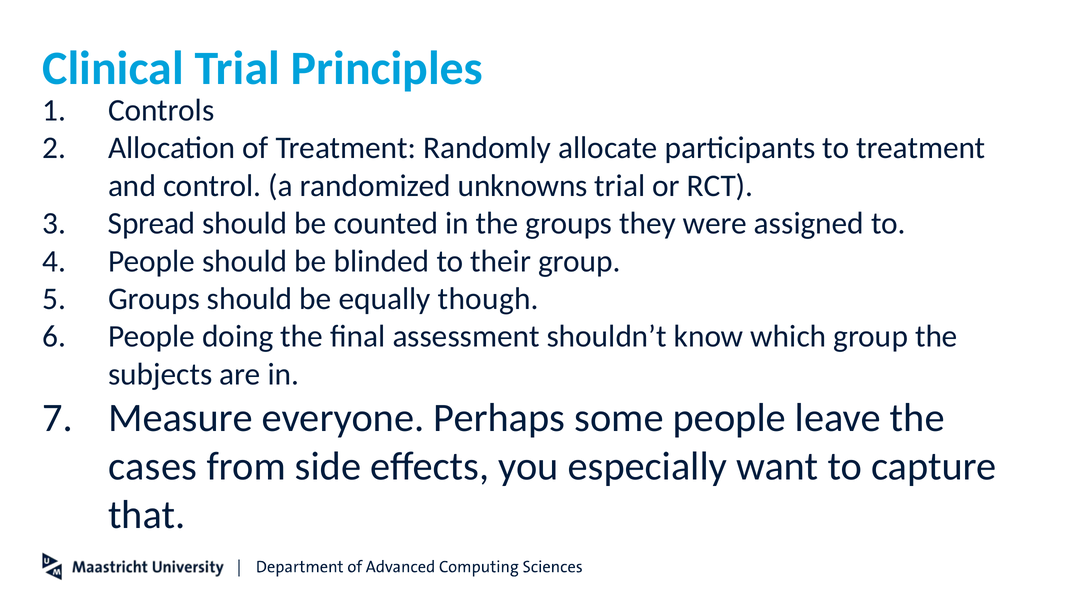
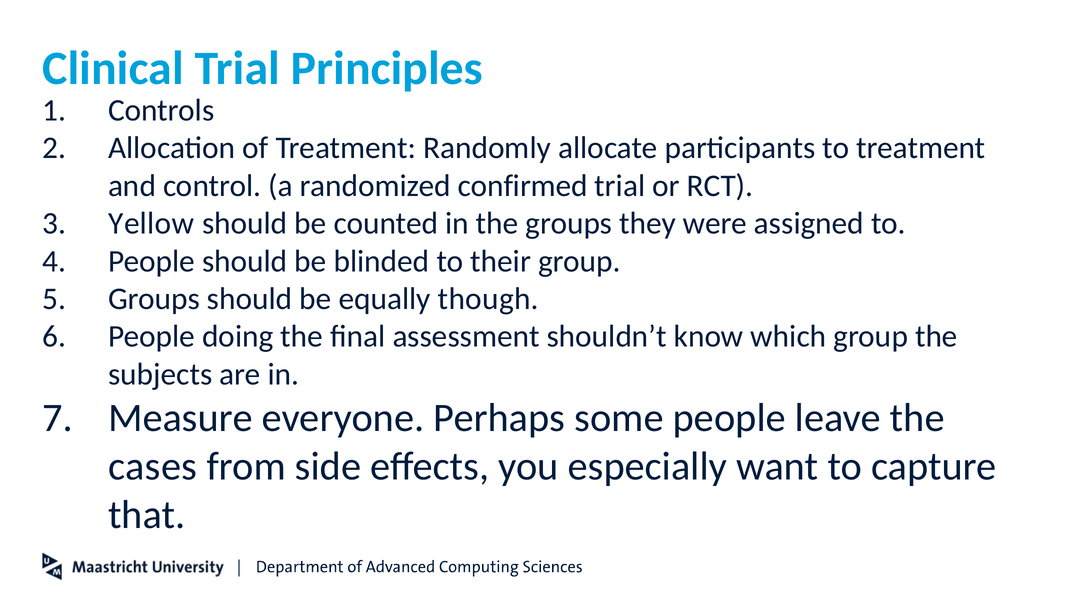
unknowns: unknowns -> confirmed (523, 186)
Spread: Spread -> Yellow (151, 223)
